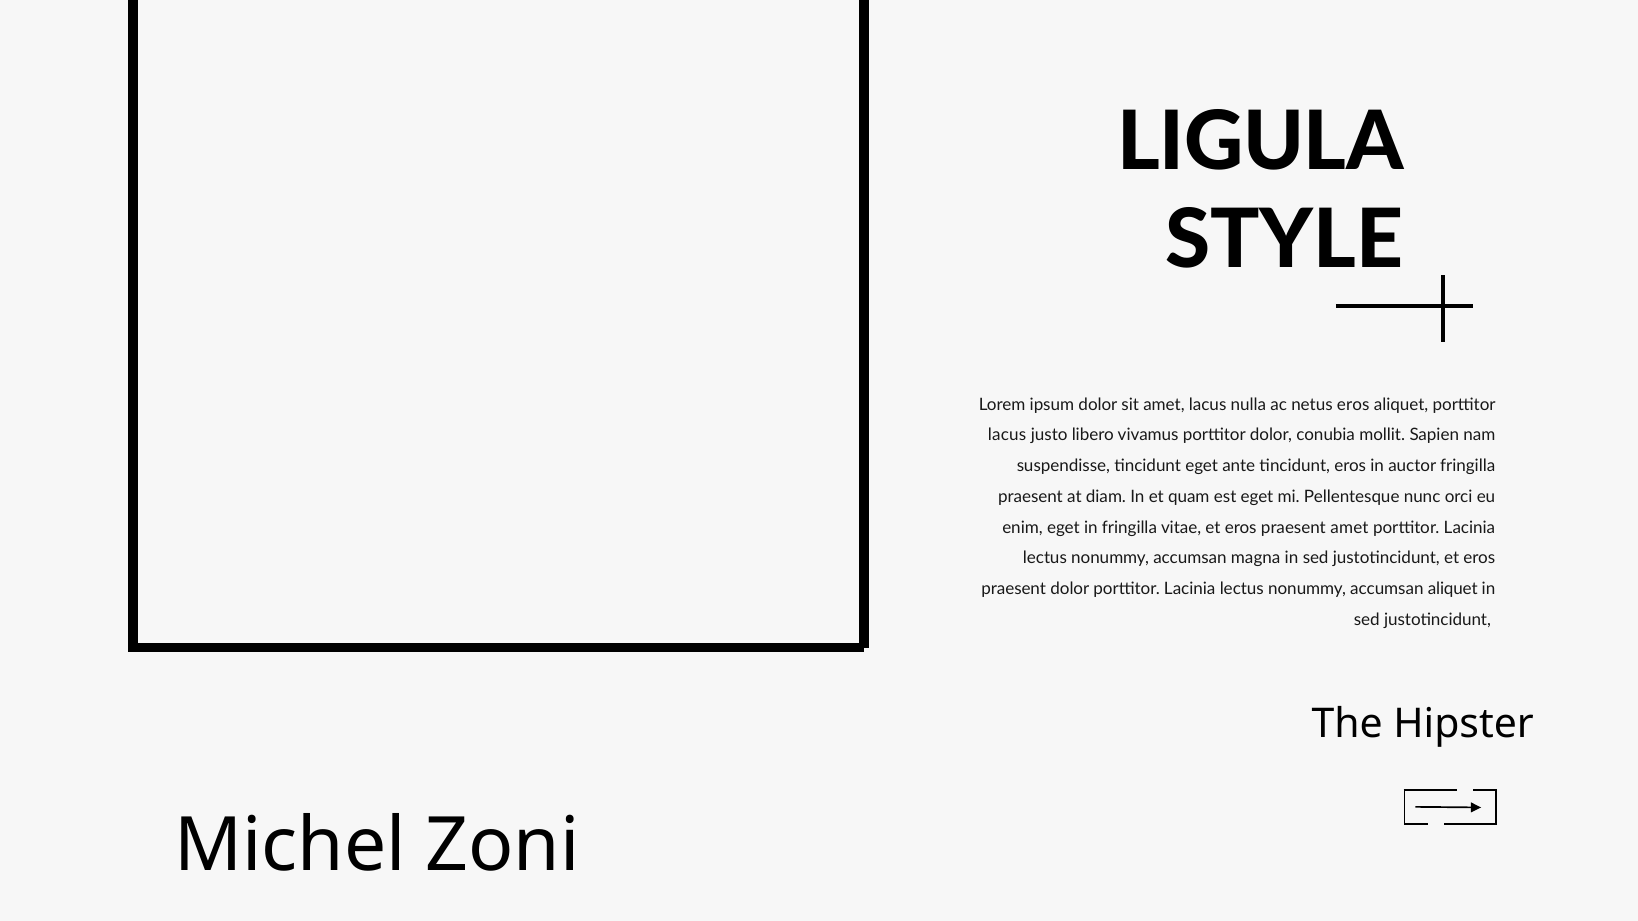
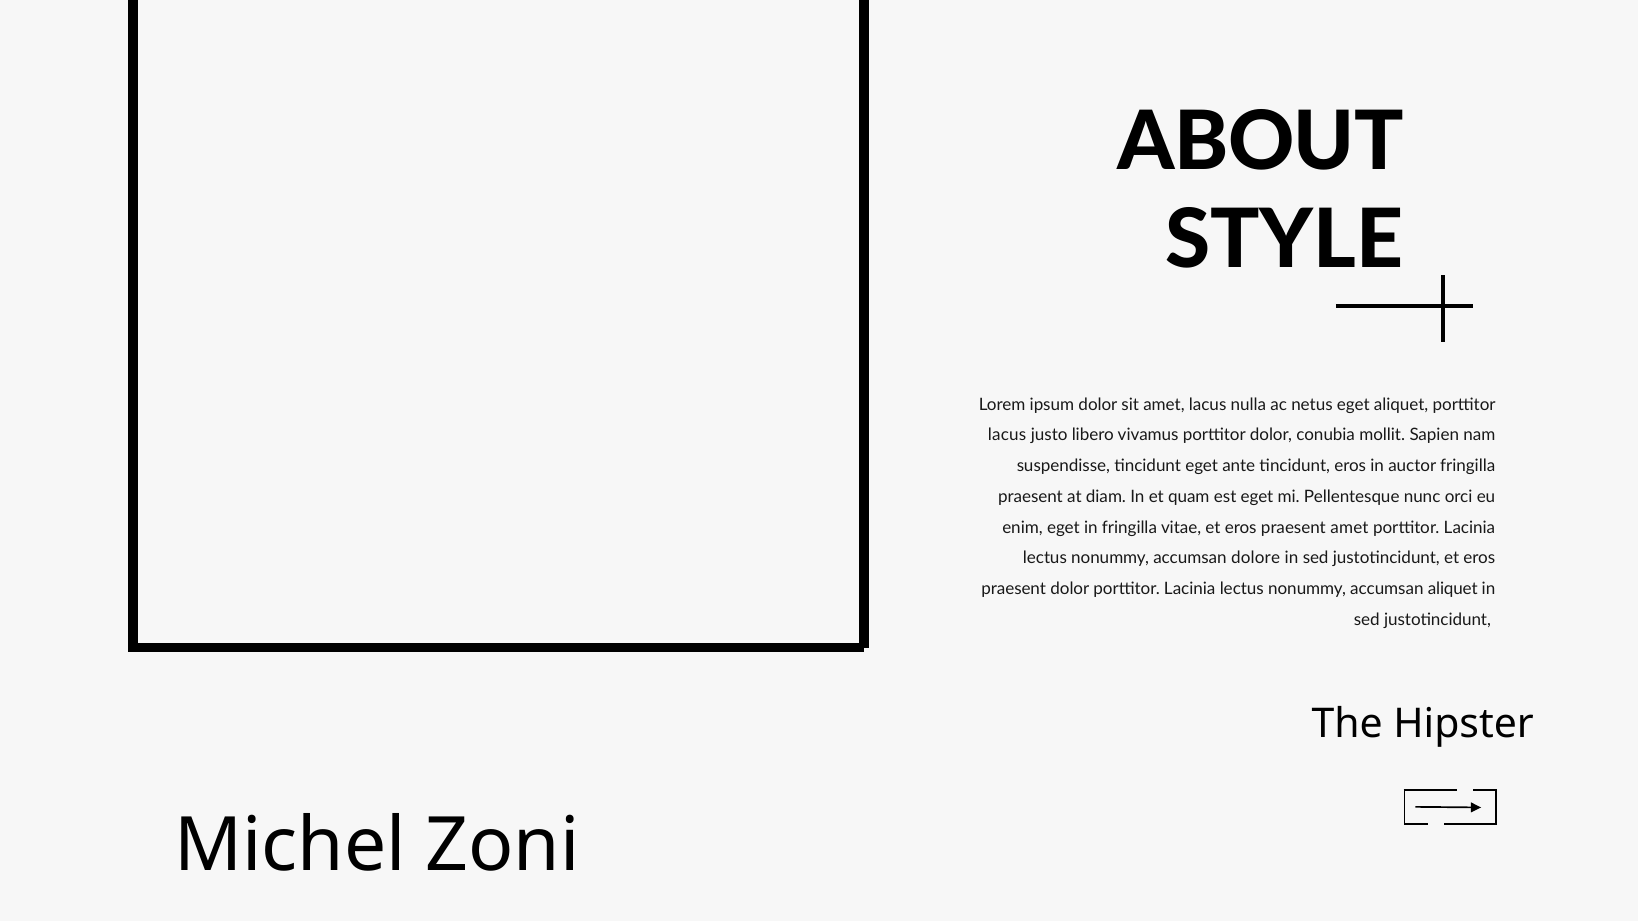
LIGULA: LIGULA -> ABOUT (1261, 143)
netus eros: eros -> eget (1353, 405)
magna: magna -> dolore (1256, 559)
